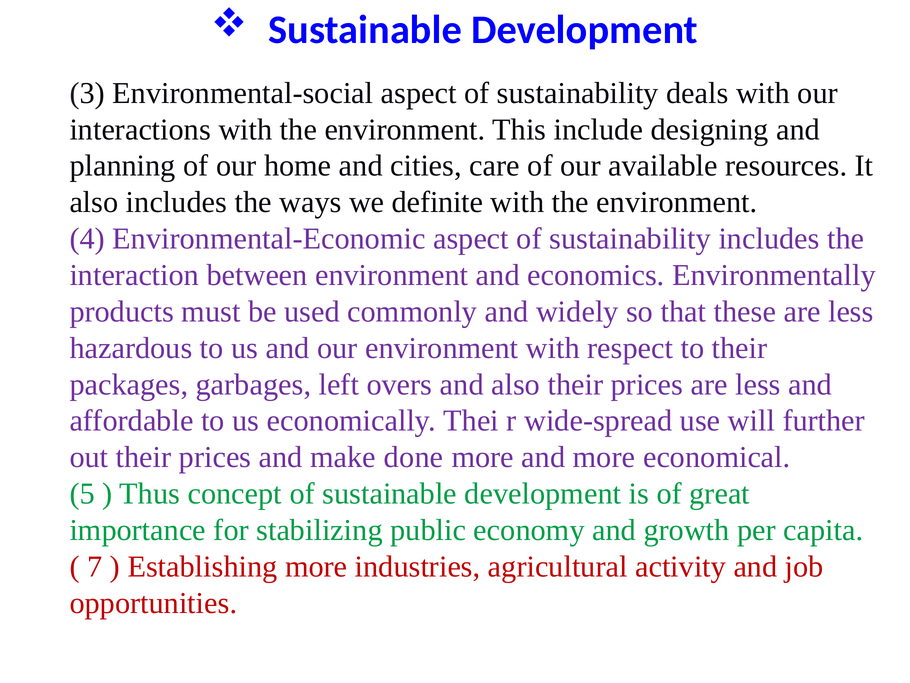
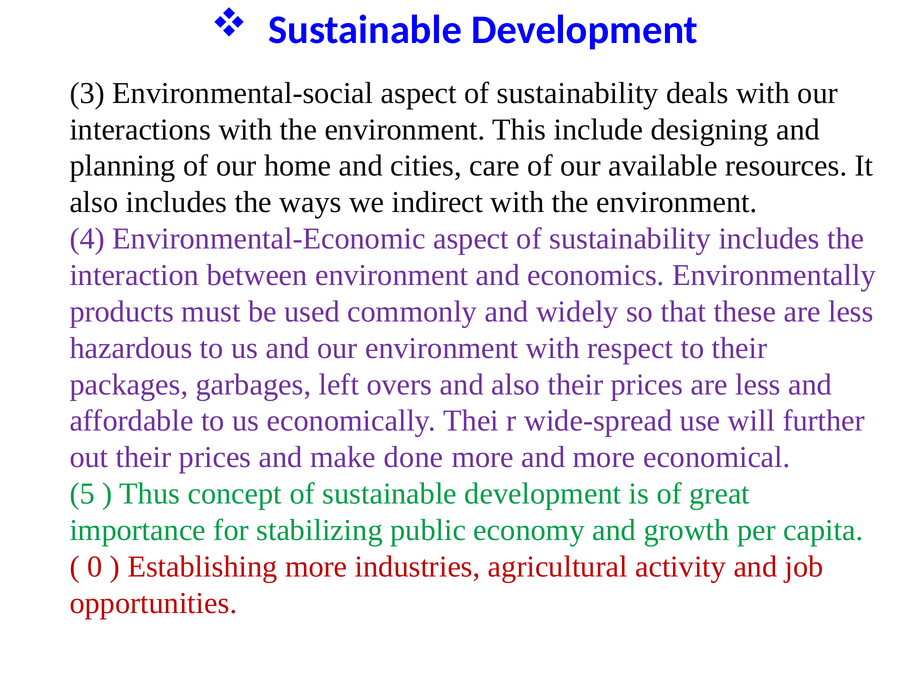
definite: definite -> indirect (438, 202)
7: 7 -> 0 (95, 566)
